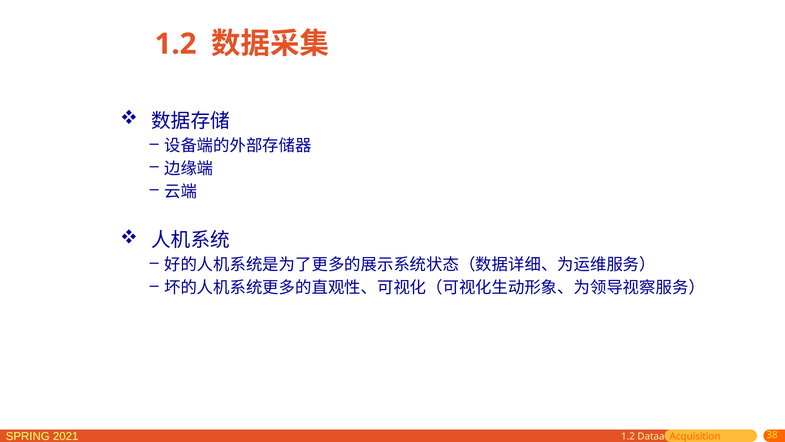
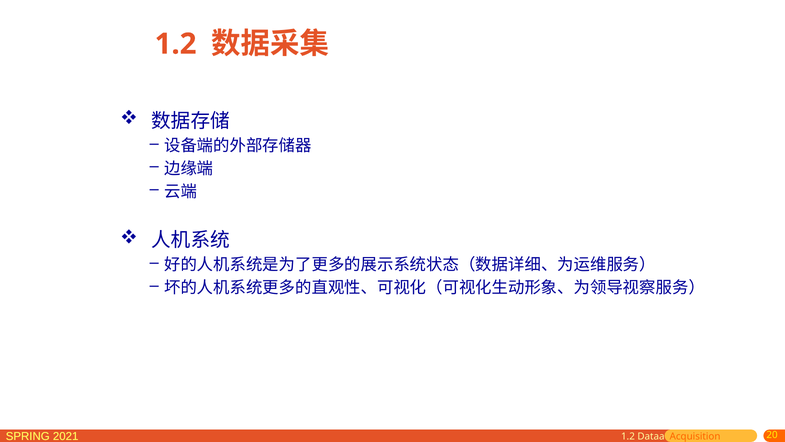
38: 38 -> 20 (772, 434)
